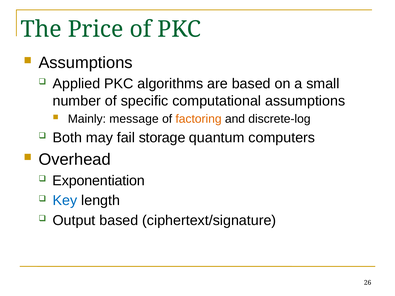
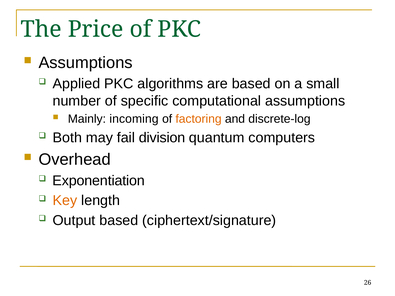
message: message -> incoming (134, 119)
storage: storage -> division (162, 138)
Key colour: blue -> orange (65, 201)
